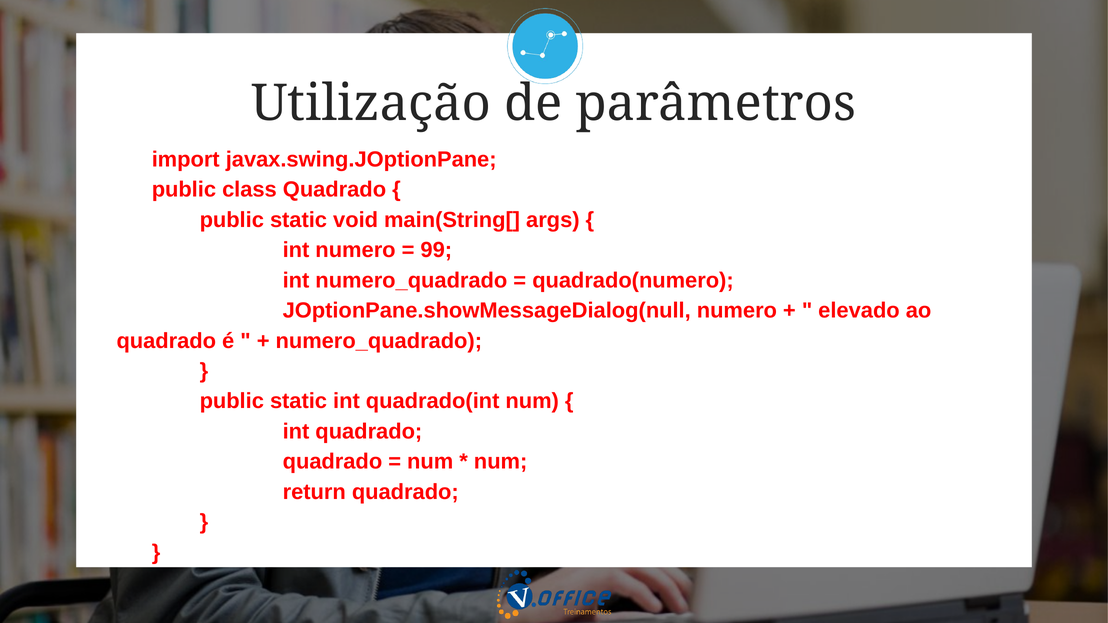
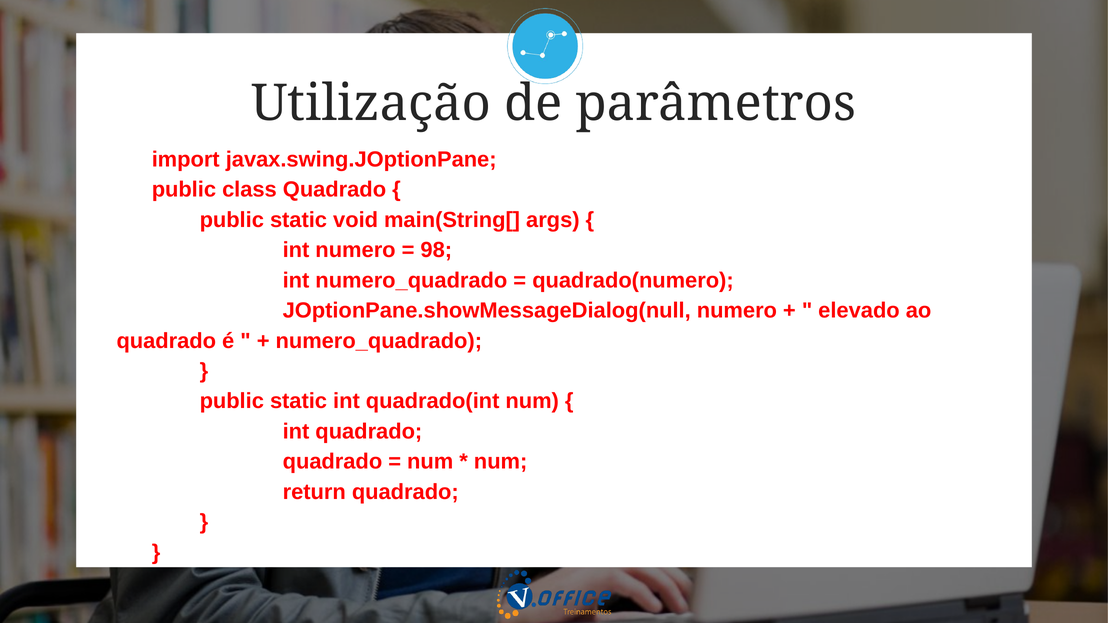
99: 99 -> 98 (436, 250)
